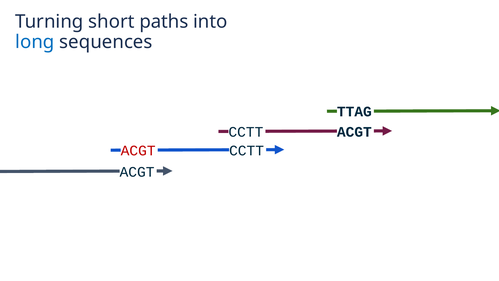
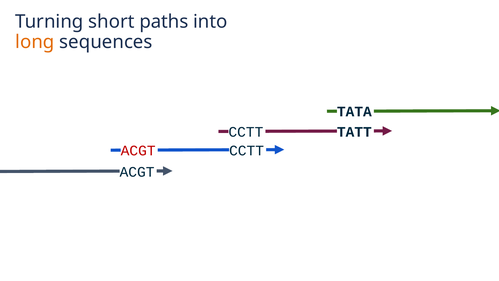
long colour: blue -> orange (35, 42)
TTAG: TTAG -> TATA (354, 112)
CCTT ACGT: ACGT -> TATT (354, 132)
